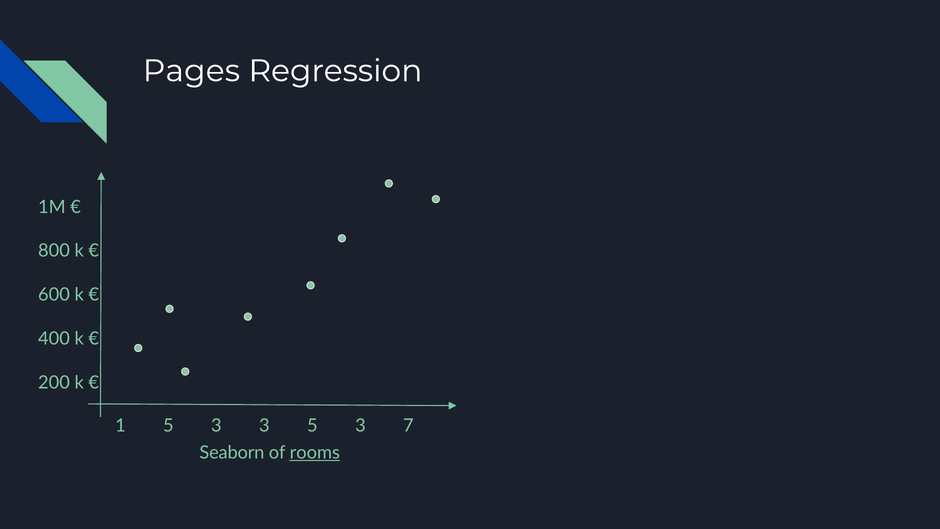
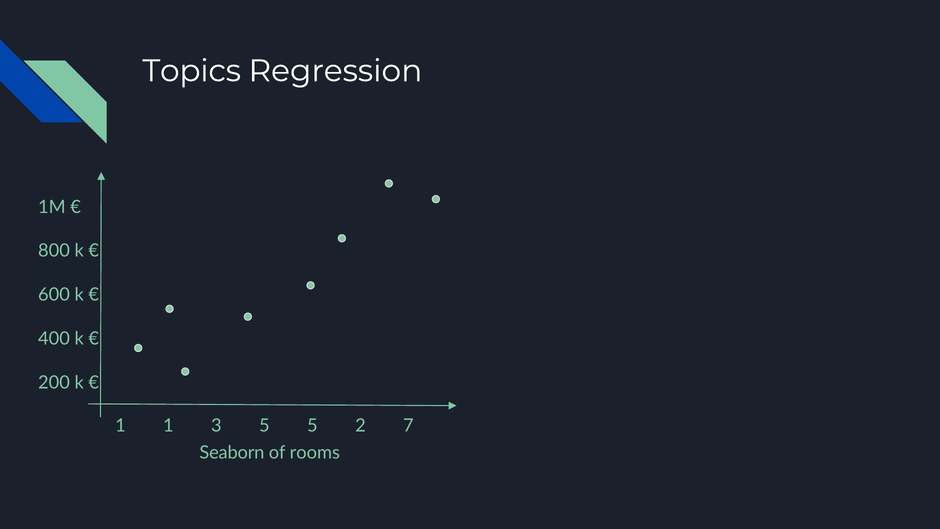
Pages: Pages -> Topics (192, 71)
1 5: 5 -> 1 (168, 425)
3 3: 3 -> 5 (264, 425)
3: 3 -> 2 (360, 425)
rooms underline: present -> none (315, 452)
